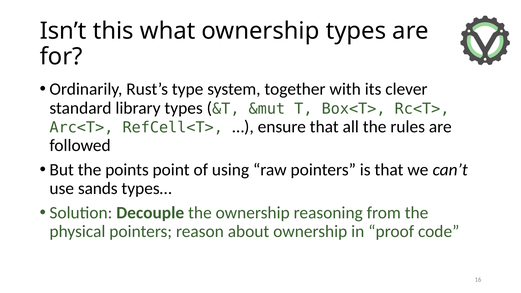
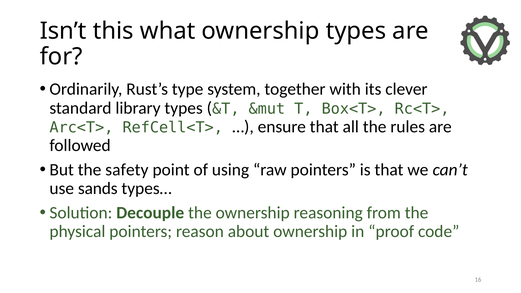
points: points -> safety (127, 170)
